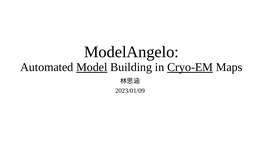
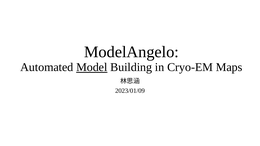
Cryo-EM underline: present -> none (190, 67)
